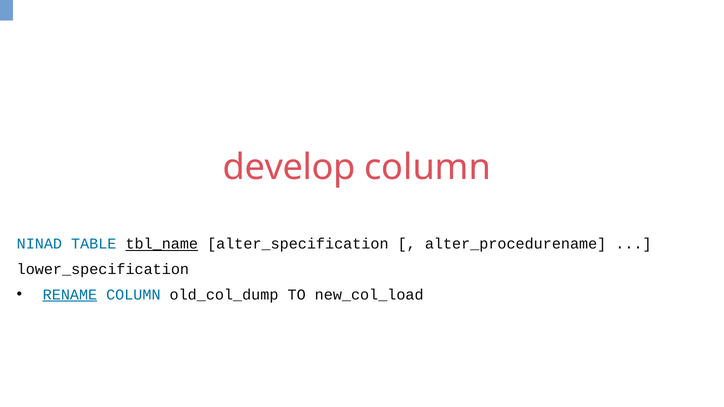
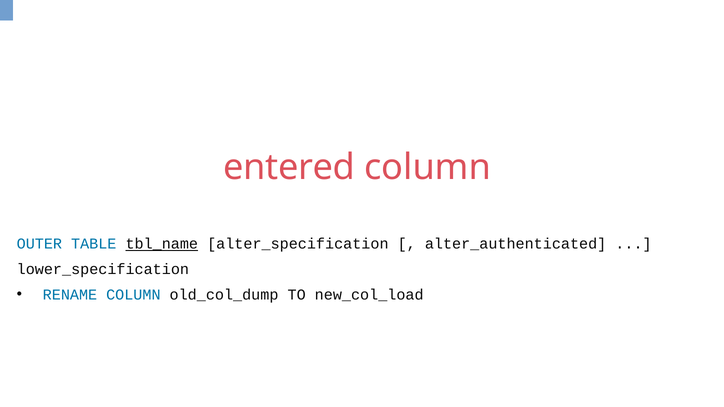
develop: develop -> entered (289, 167)
NINAD: NINAD -> OUTER (39, 244)
alter_procedurename: alter_procedurename -> alter_authenticated (516, 244)
RENAME underline: present -> none (70, 295)
